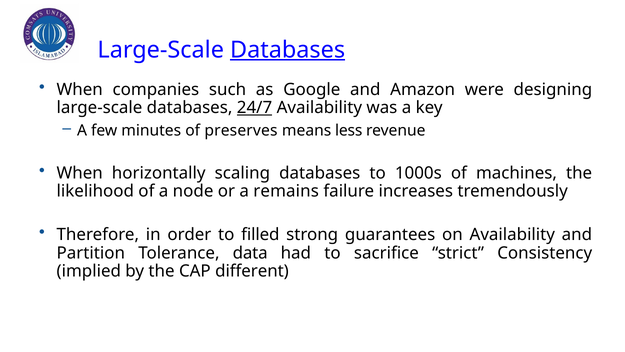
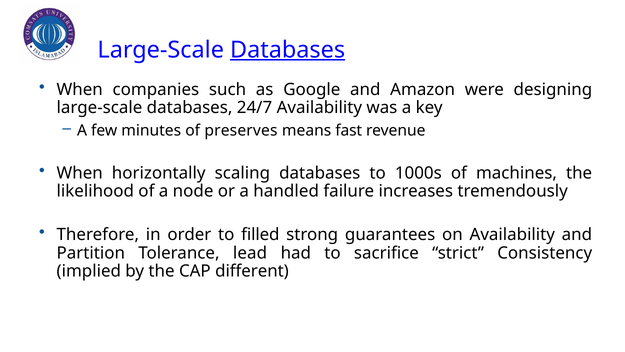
24/7 underline: present -> none (255, 108)
less: less -> fast (349, 131)
remains: remains -> handled (286, 191)
data: data -> lead (250, 253)
